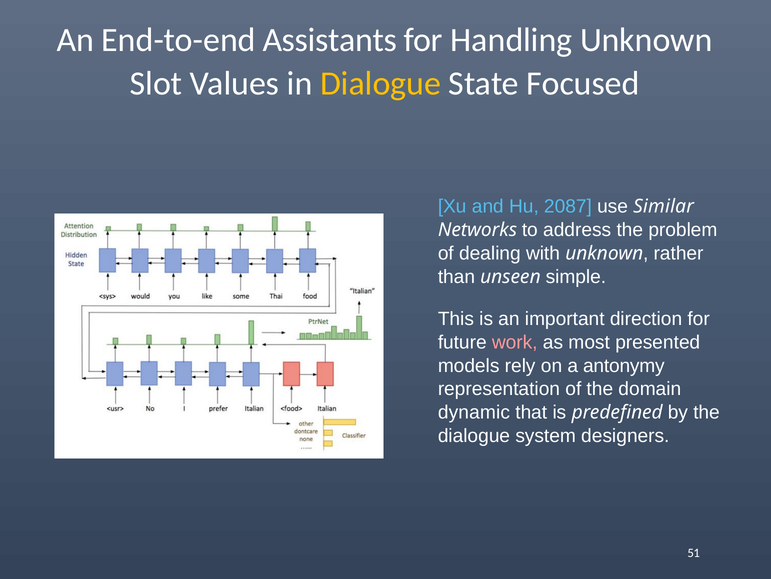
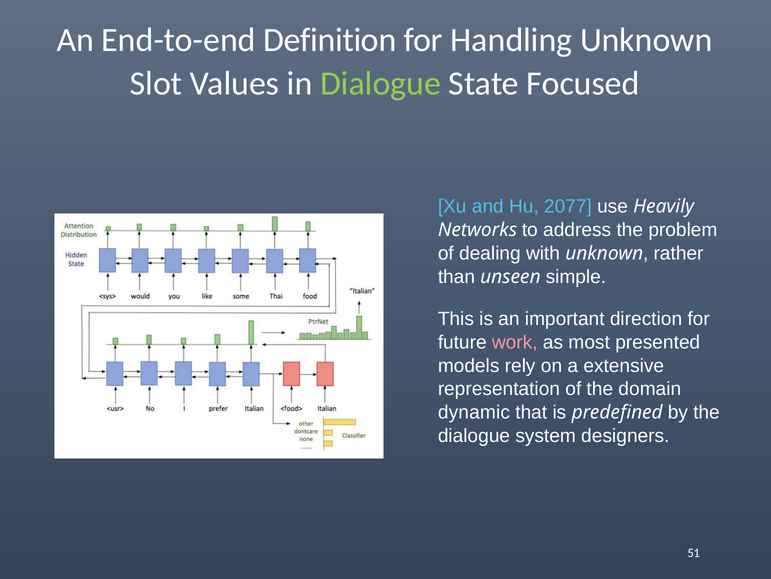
Assistants: Assistants -> Definition (330, 40)
Dialogue colour: yellow -> light green (381, 83)
2087: 2087 -> 2077 (568, 206)
Similar: Similar -> Heavily (664, 206)
antonymy: antonymy -> extensive (624, 366)
